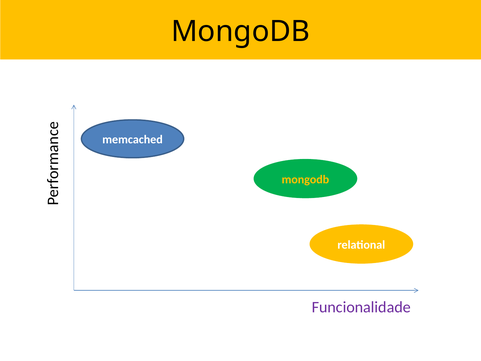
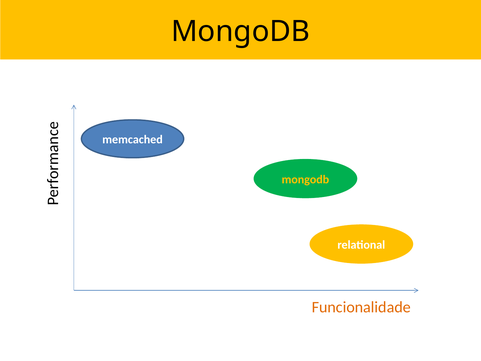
Funcionalidade colour: purple -> orange (361, 307)
